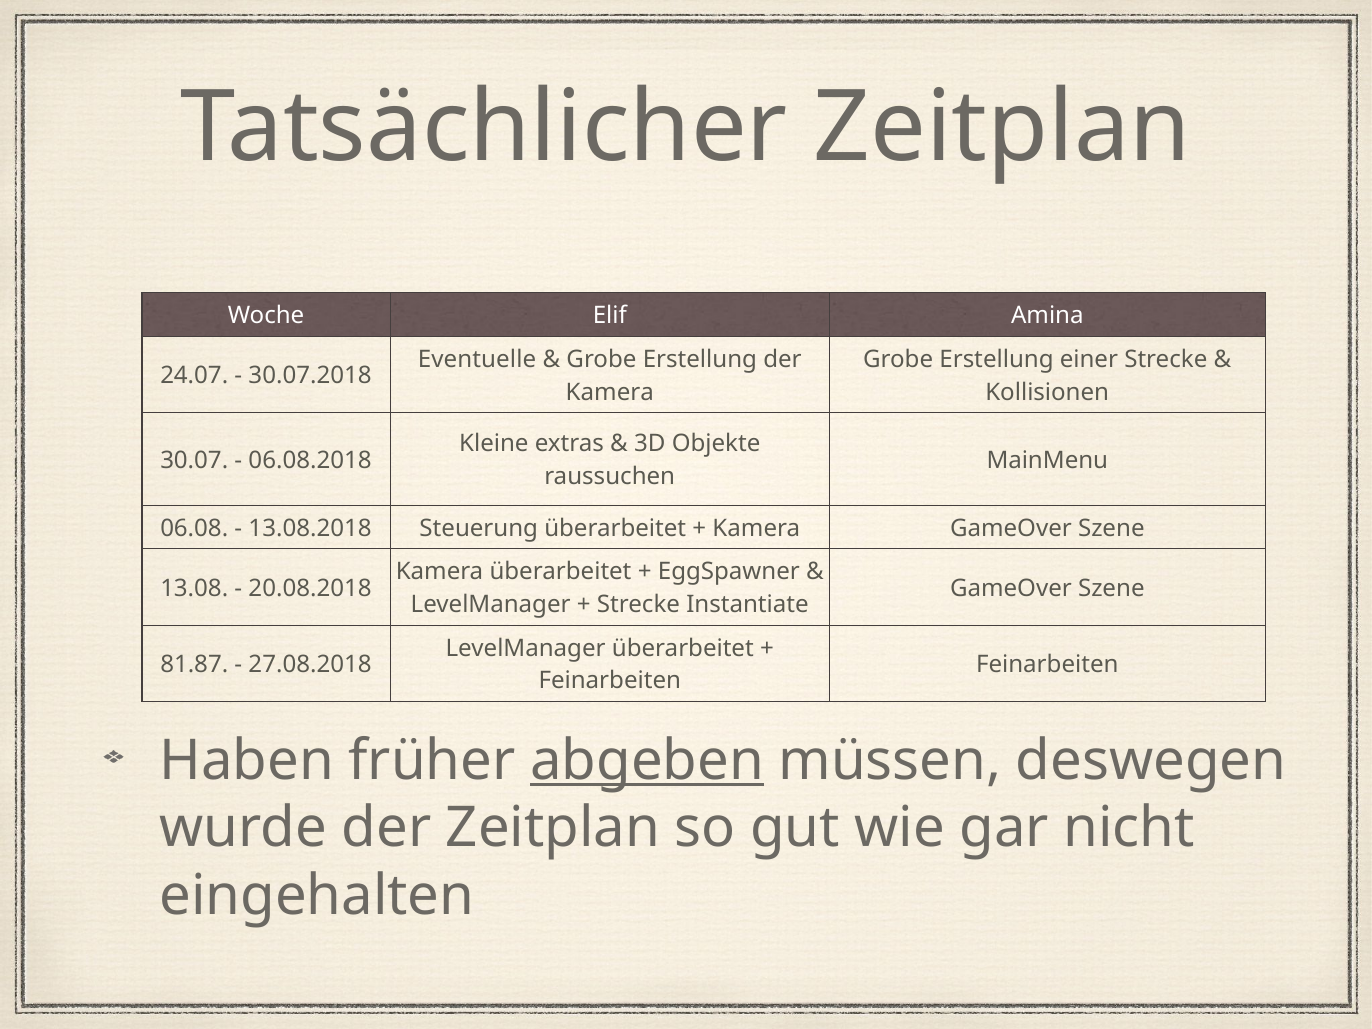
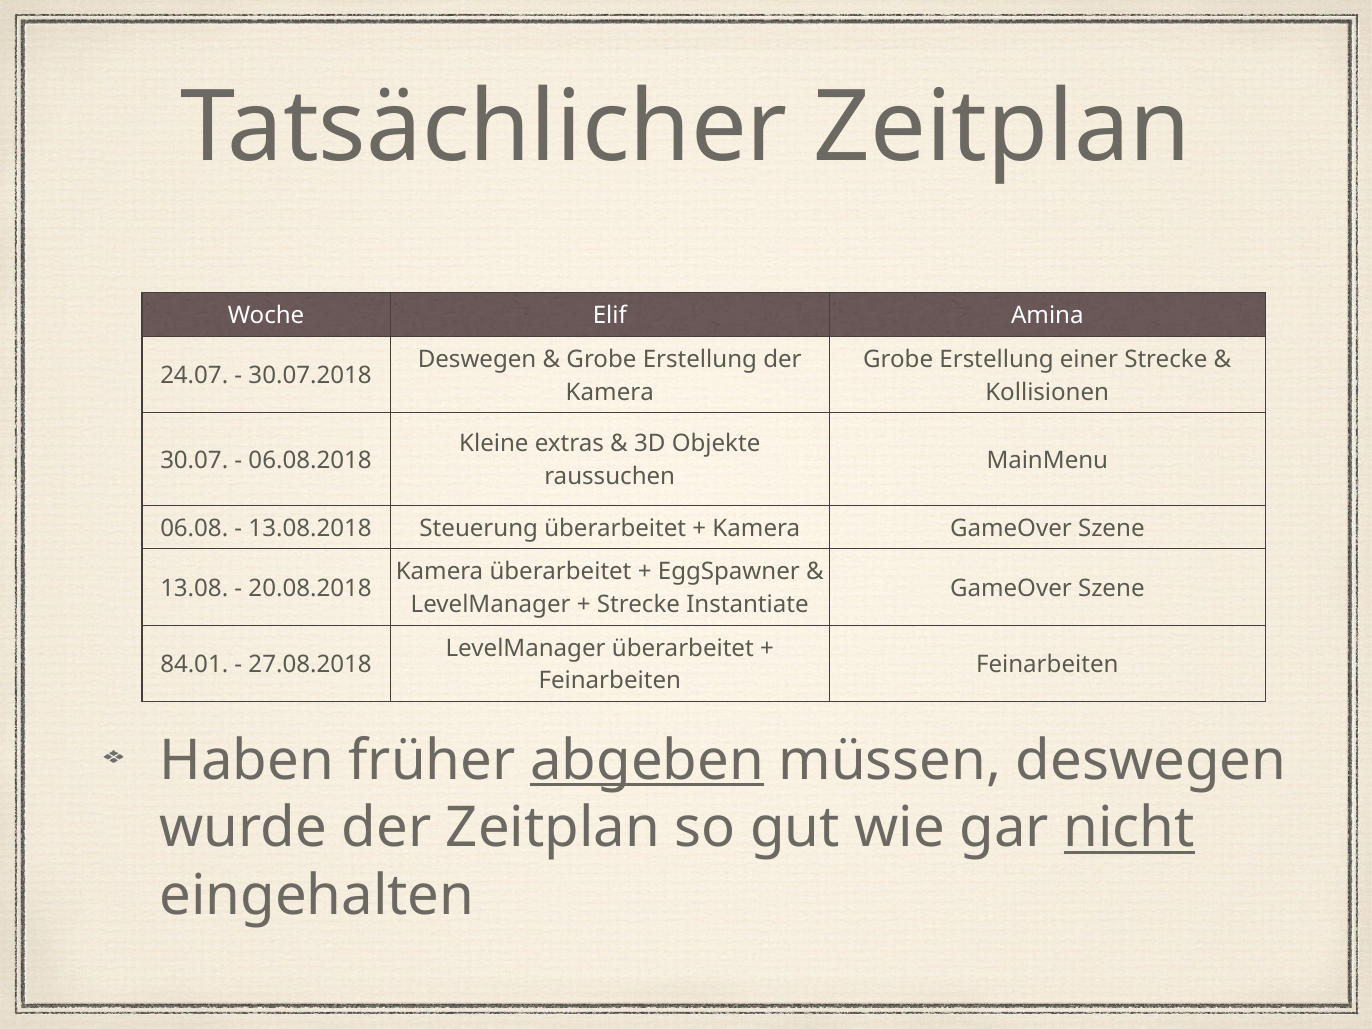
Eventuelle: Eventuelle -> Deswegen (477, 359)
81.87: 81.87 -> 84.01 (194, 665)
nicht underline: none -> present (1129, 828)
